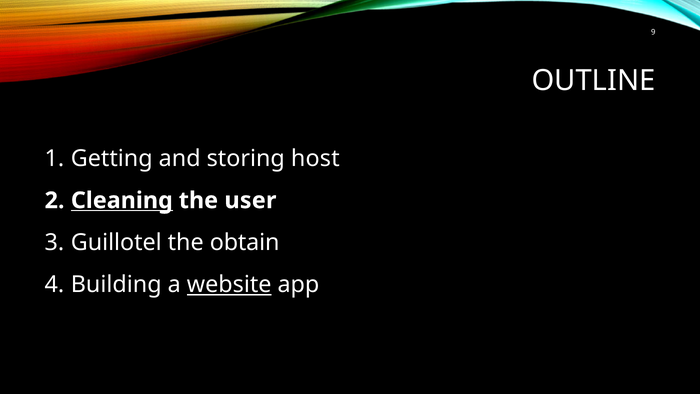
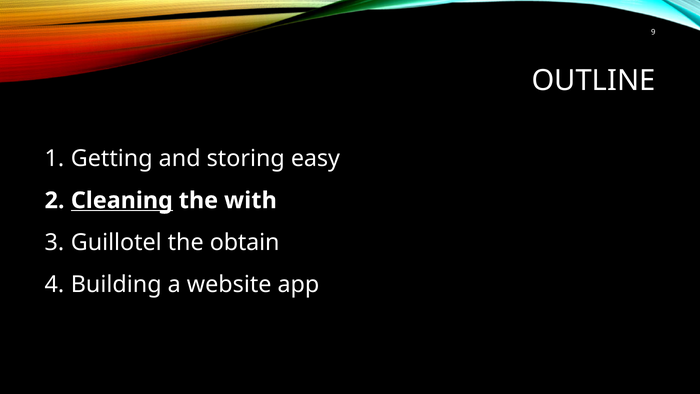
host: host -> easy (315, 158)
user: user -> with (250, 200)
website underline: present -> none (229, 284)
